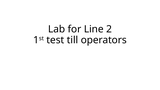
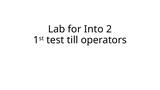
Line: Line -> Into (94, 29)
